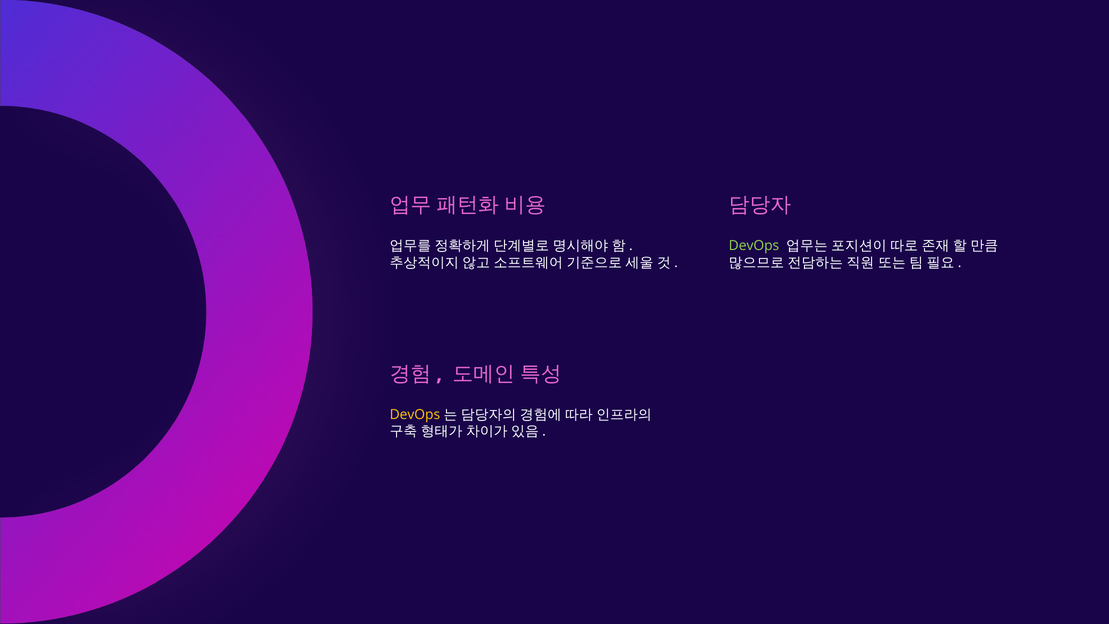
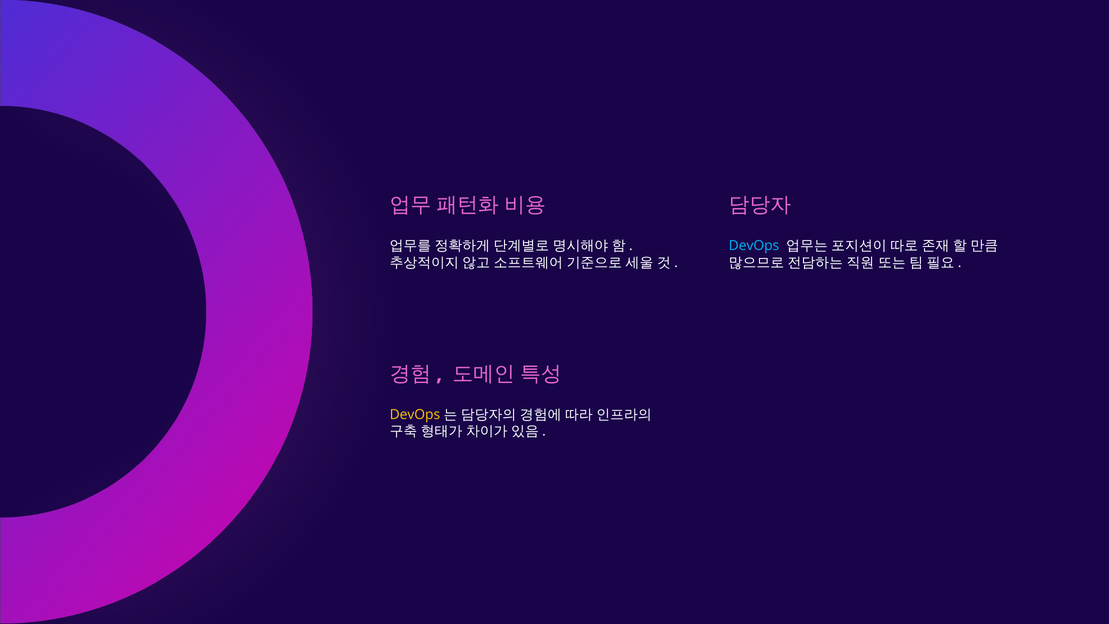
DevOps colour: light green -> light blue (754, 246)
